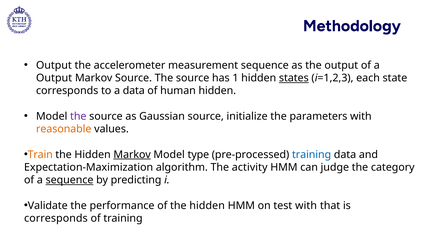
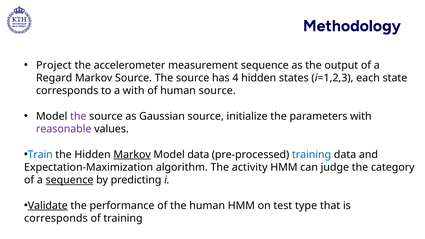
Output: Output -> Project (54, 65)
Output: Output -> Regard (54, 78)
1: 1 -> 4 (235, 78)
states underline: present -> none (294, 78)
a data: data -> with (134, 91)
human hidden: hidden -> source (217, 91)
reasonable colour: orange -> purple (64, 129)
Train colour: orange -> blue (40, 155)
Model type: type -> data (198, 155)
Validate underline: none -> present (48, 206)
of the hidden: hidden -> human (207, 206)
test with: with -> type (306, 206)
